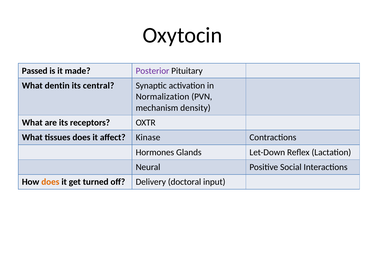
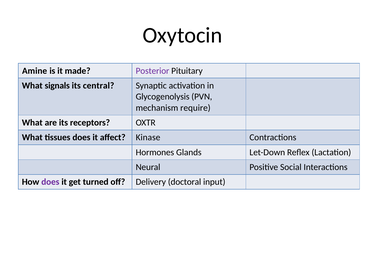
Passed: Passed -> Amine (35, 71)
dentin: dentin -> signals (57, 85)
Normalization: Normalization -> Glycogenolysis (163, 97)
density: density -> require (195, 108)
does colour: orange -> purple (50, 182)
